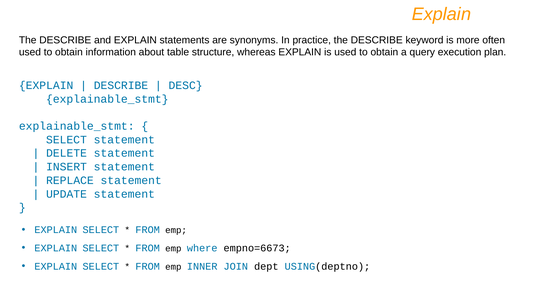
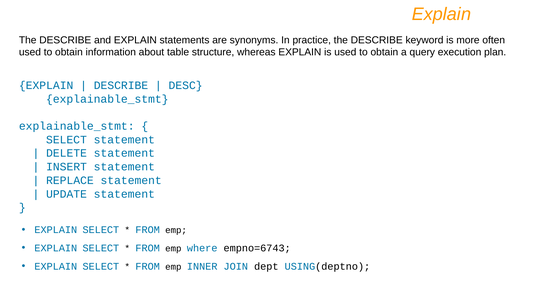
empno=6673: empno=6673 -> empno=6743 (257, 249)
